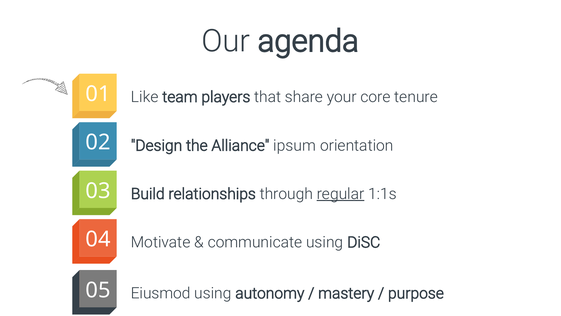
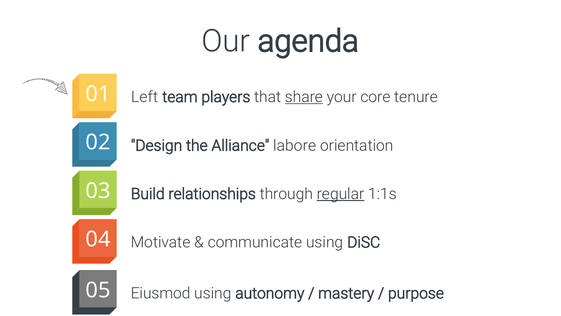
Like: Like -> Left (145, 97)
share underline: none -> present (304, 97)
ipsum: ipsum -> labore (295, 145)
